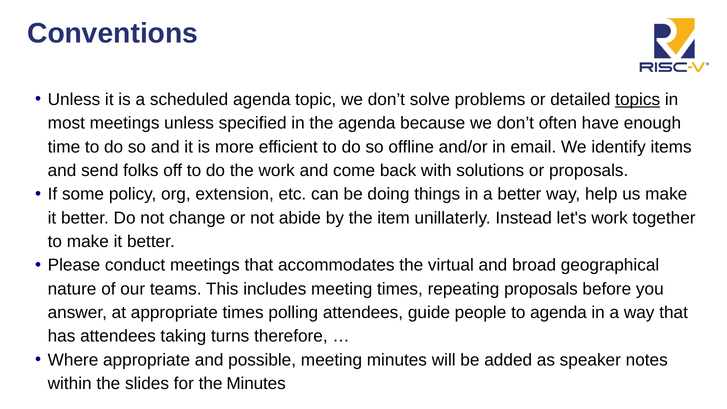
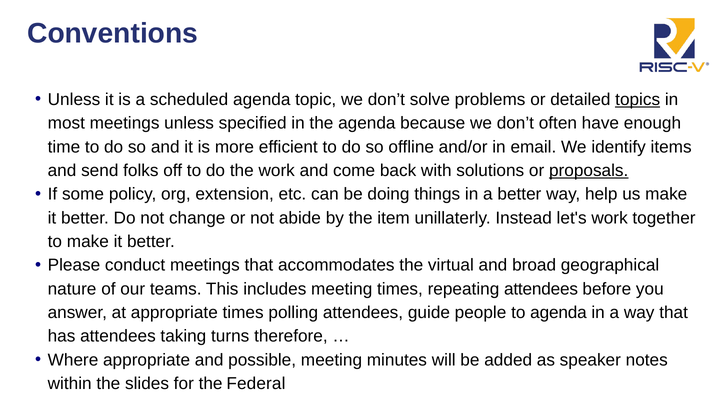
proposals underline: none -> present (589, 171)
repeating proposals: proposals -> attendees (541, 289)
the Minutes: Minutes -> Federal (256, 384)
